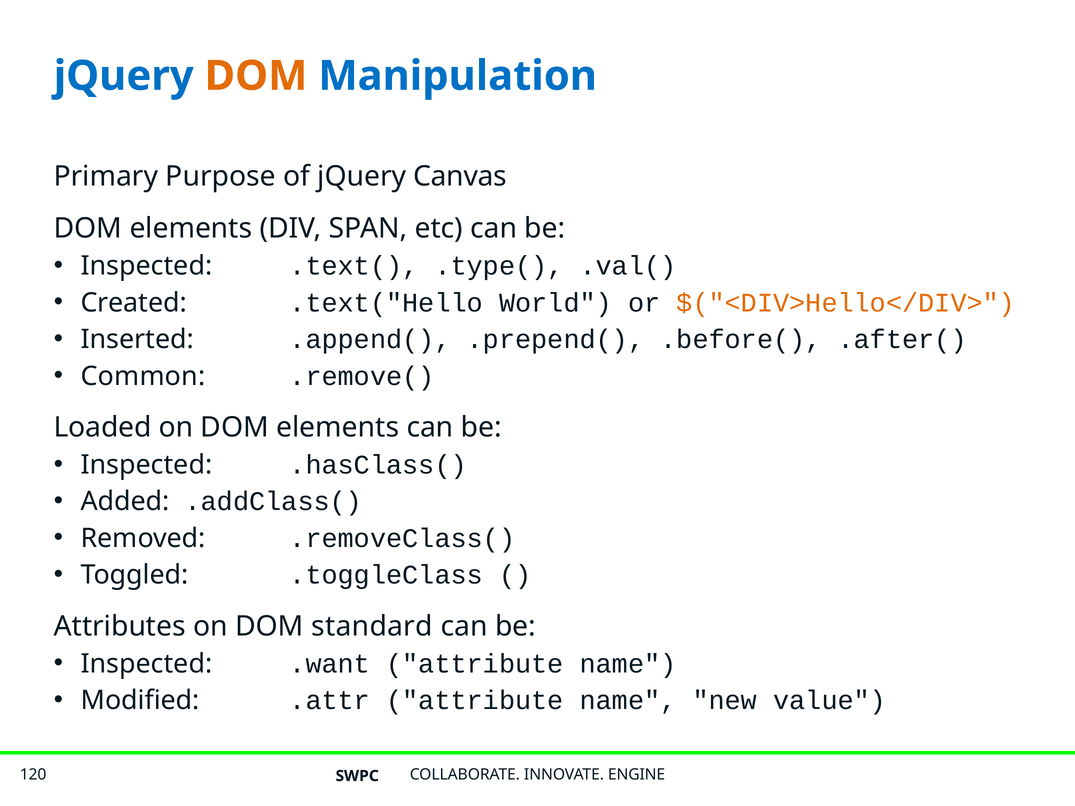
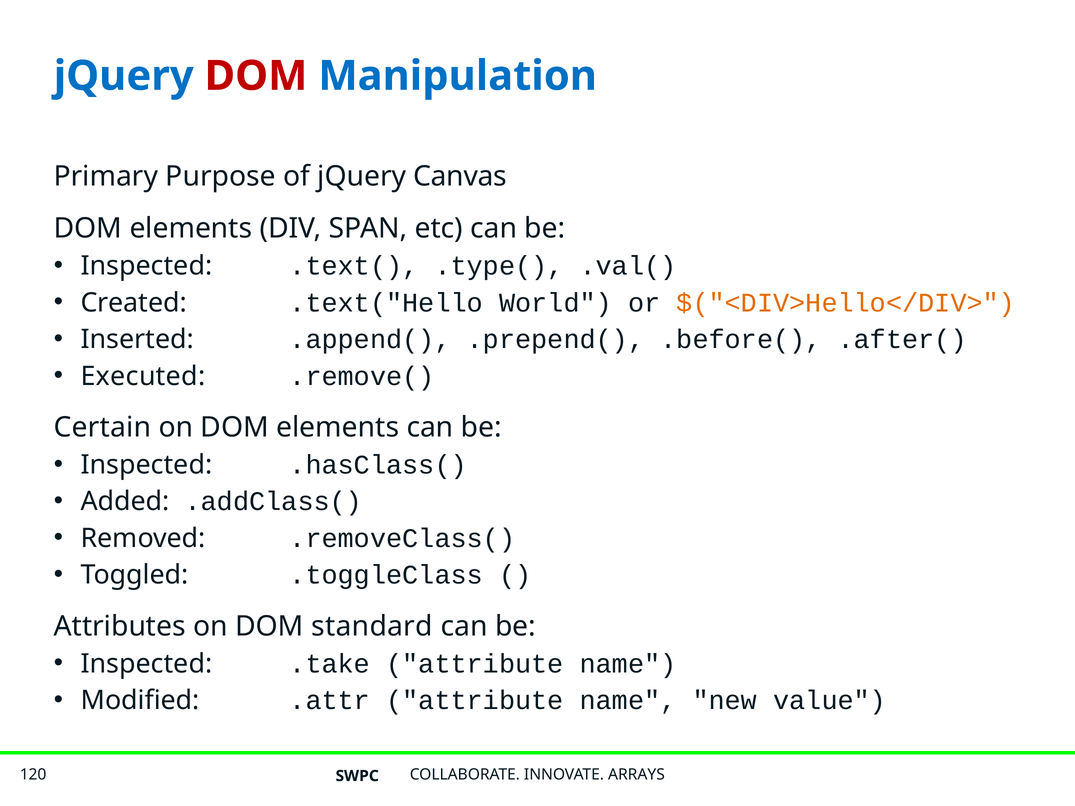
DOM colour: orange -> red (256, 76)
Common: Common -> Executed (143, 376)
Loaded: Loaded -> Certain (102, 427)
.want: .want -> .take (330, 664)
ENGINE: ENGINE -> ARRAYS (636, 775)
